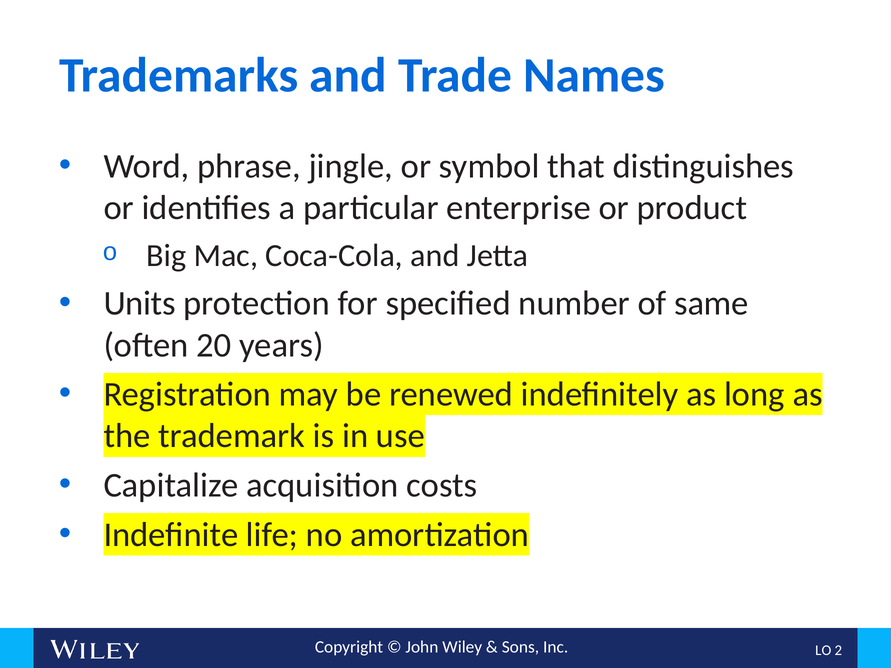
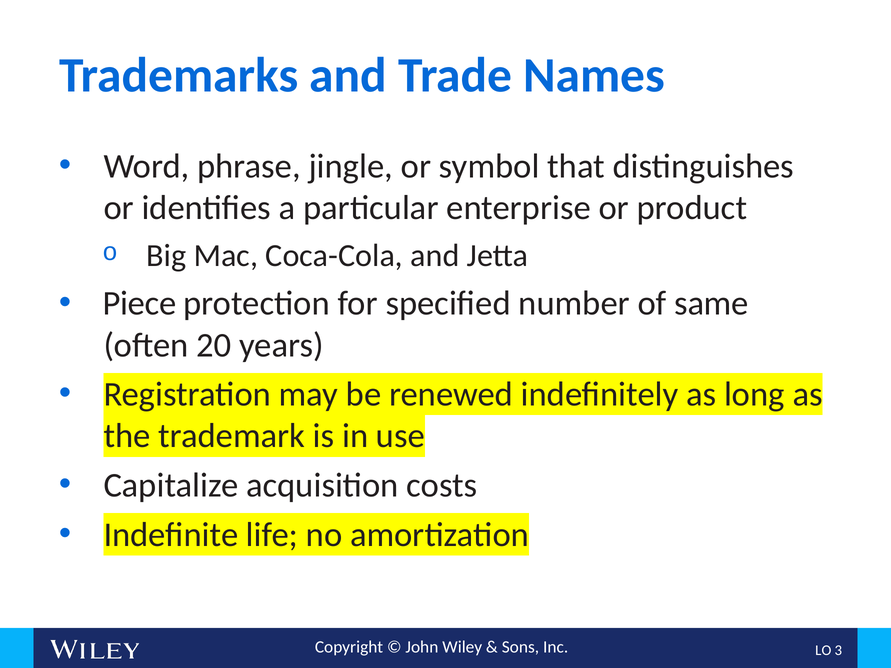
Units: Units -> Piece (140, 304)
2: 2 -> 3 (838, 650)
